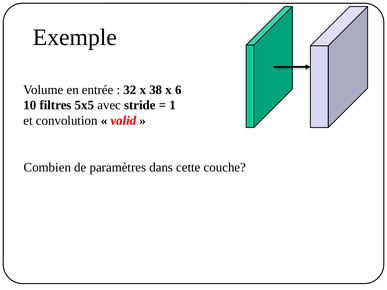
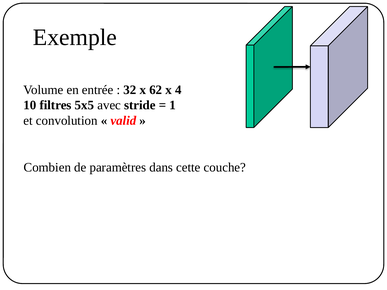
38: 38 -> 62 (156, 90)
6: 6 -> 4 (178, 90)
